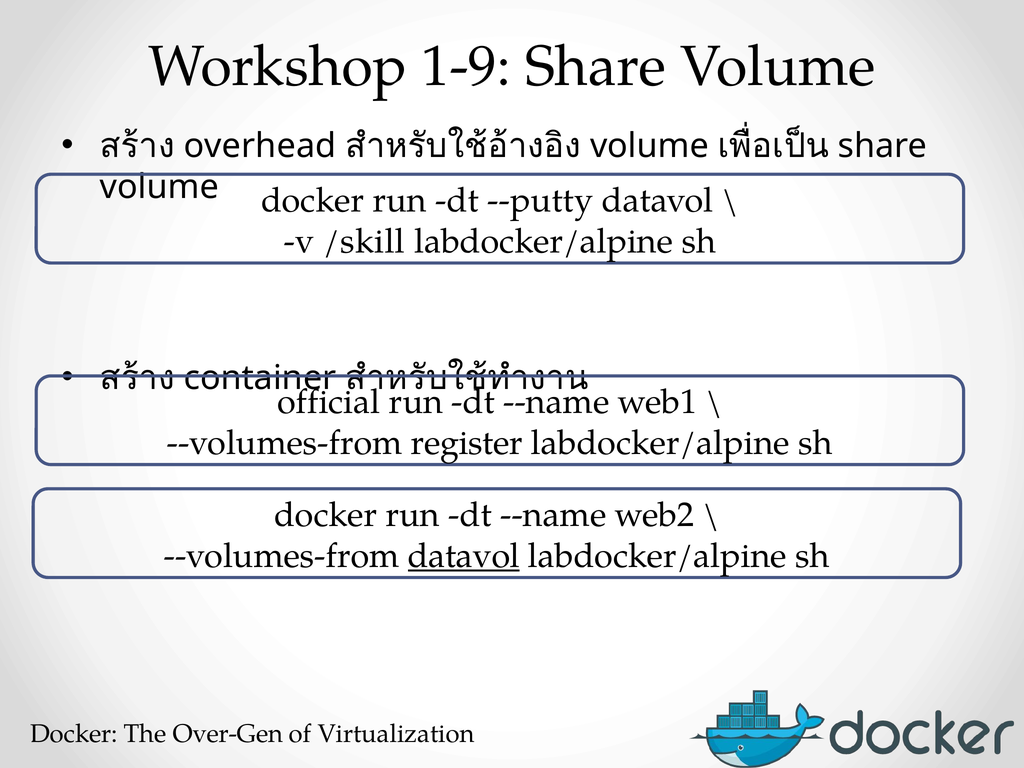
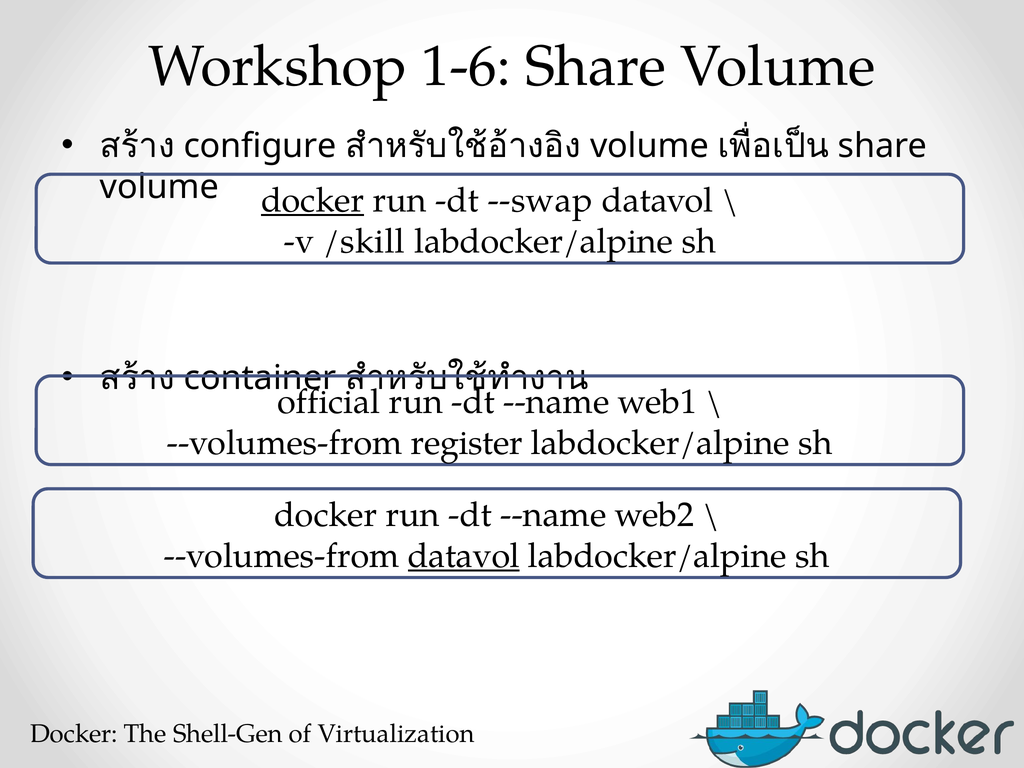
1-9: 1-9 -> 1-6 (466, 66)
overhead: overhead -> configure (260, 146)
docker underline: none -> present (313, 201)
--putty: --putty -> --swap (540, 201)
Over-Gen: Over-Gen -> Shell-Gen (228, 734)
